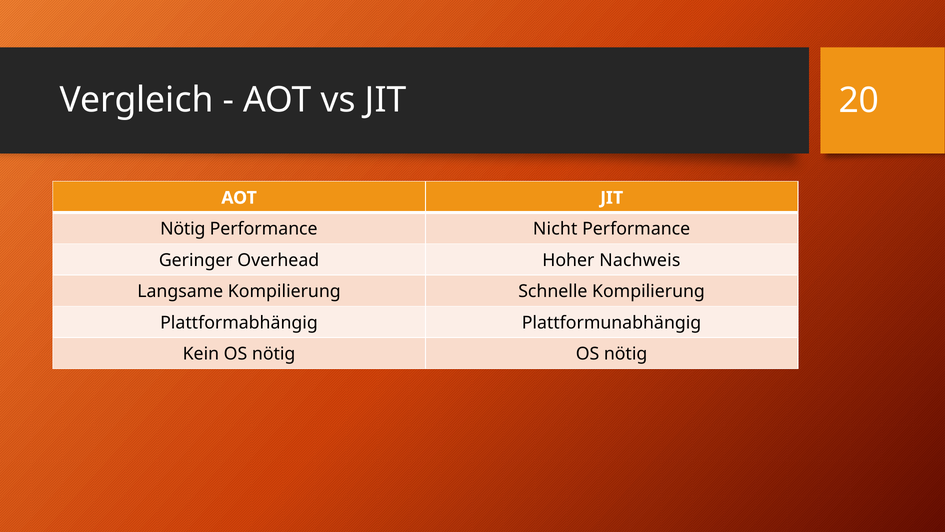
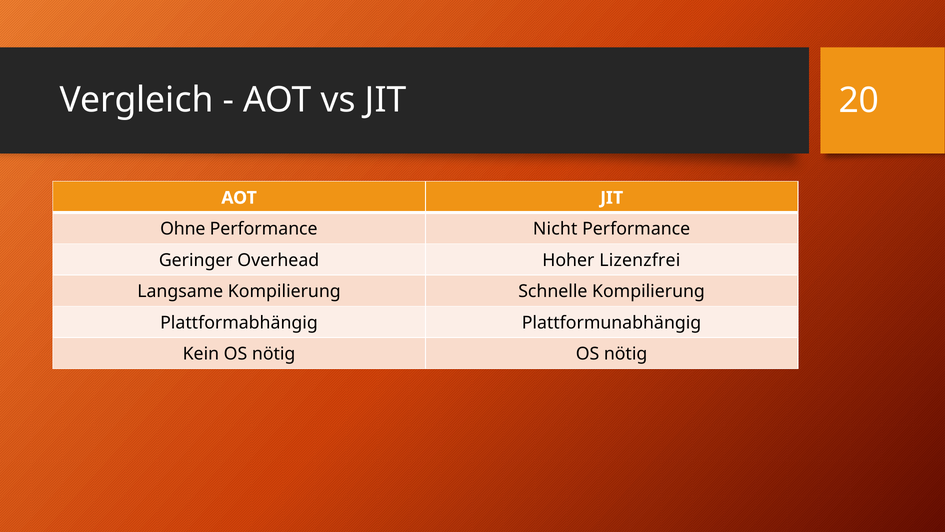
Nötig: Nötig -> Ohne (183, 229)
Nachweis: Nachweis -> Lizenzfrei (640, 260)
